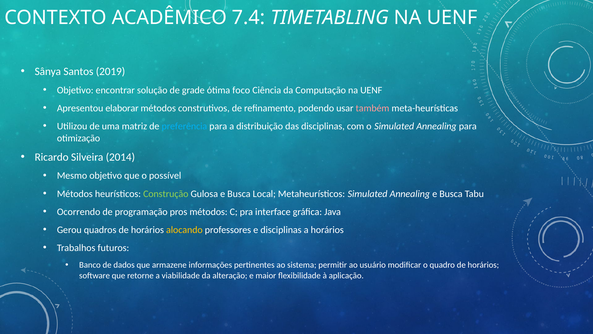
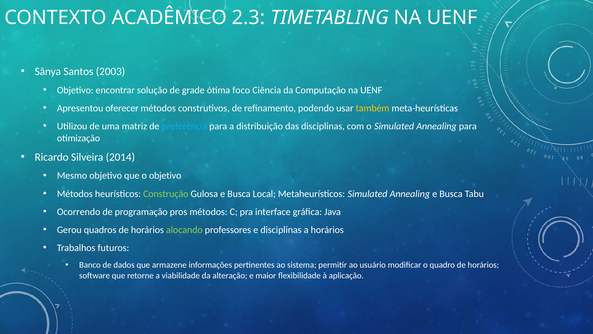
7.4: 7.4 -> 2.3 (249, 18)
2019: 2019 -> 2003 (111, 71)
elaborar: elaborar -> oferecer (122, 108)
também colour: pink -> yellow (373, 108)
o possível: possível -> objetivo (165, 175)
alocando colour: yellow -> light green (184, 230)
